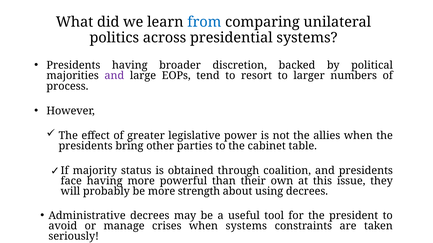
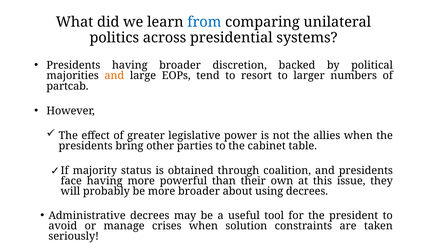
and colour: purple -> orange (114, 76)
process: process -> partcab (67, 86)
more strength: strength -> broader (199, 192)
when systems: systems -> solution (246, 226)
